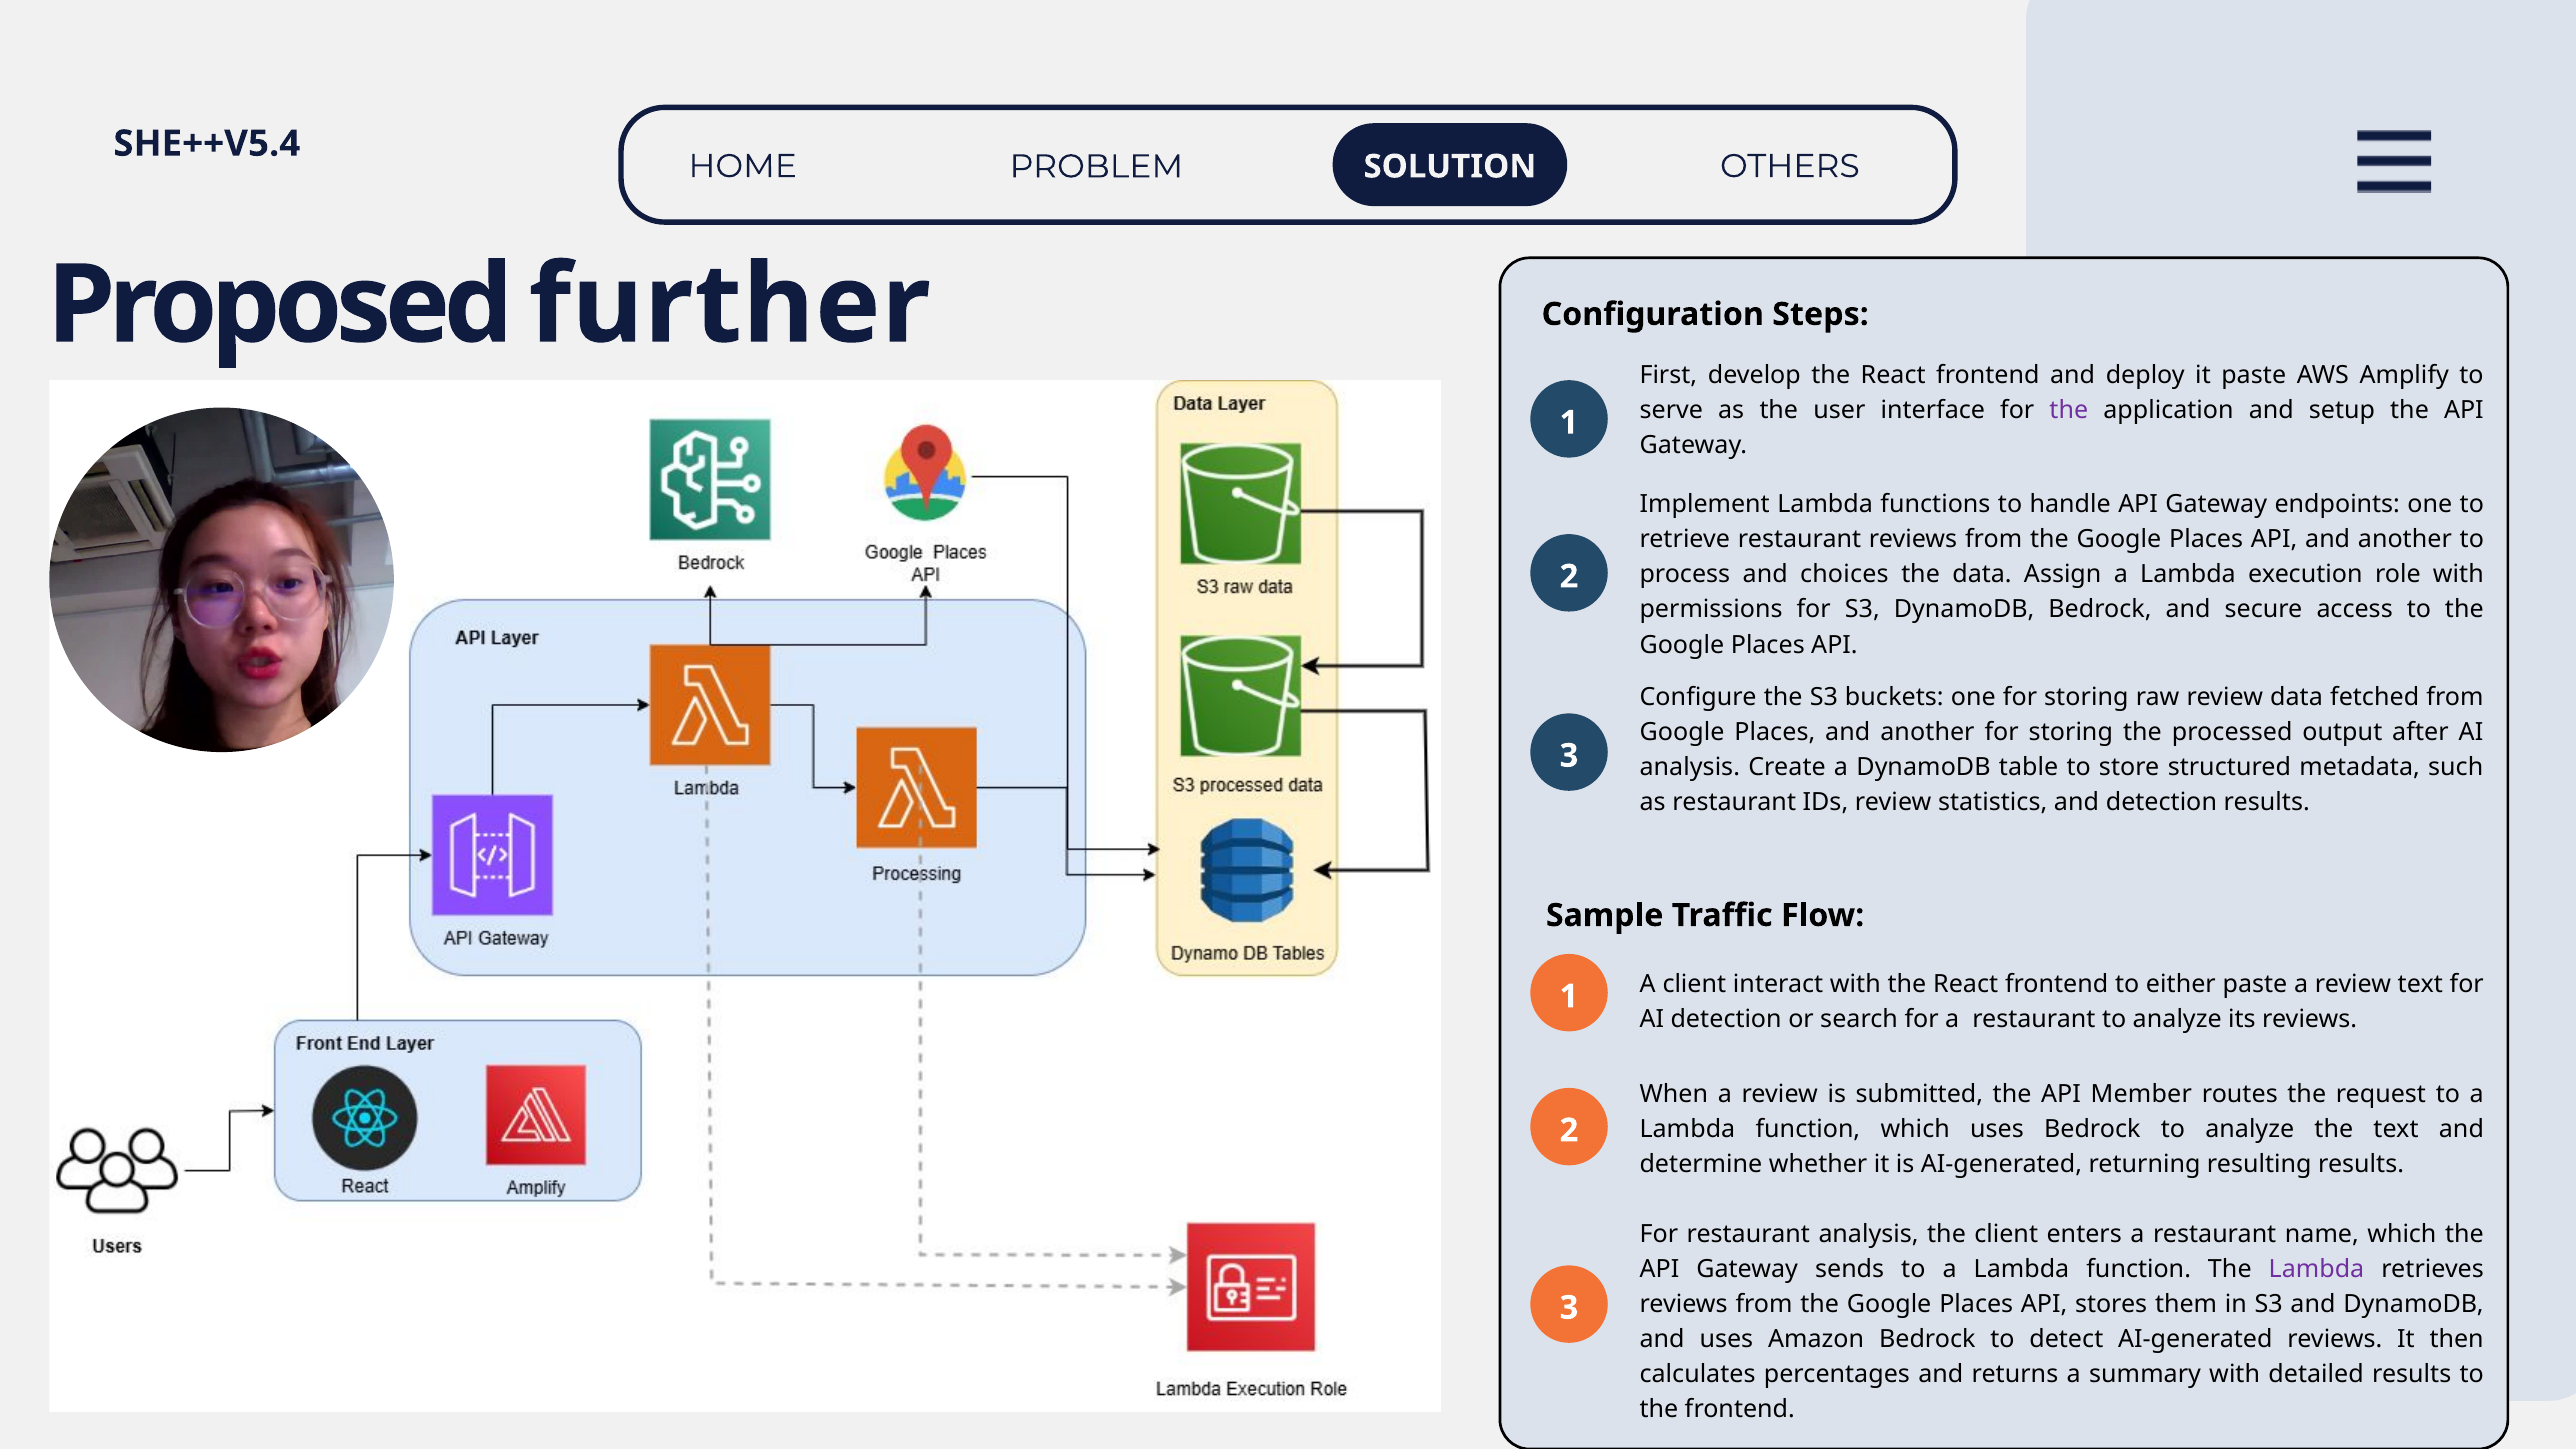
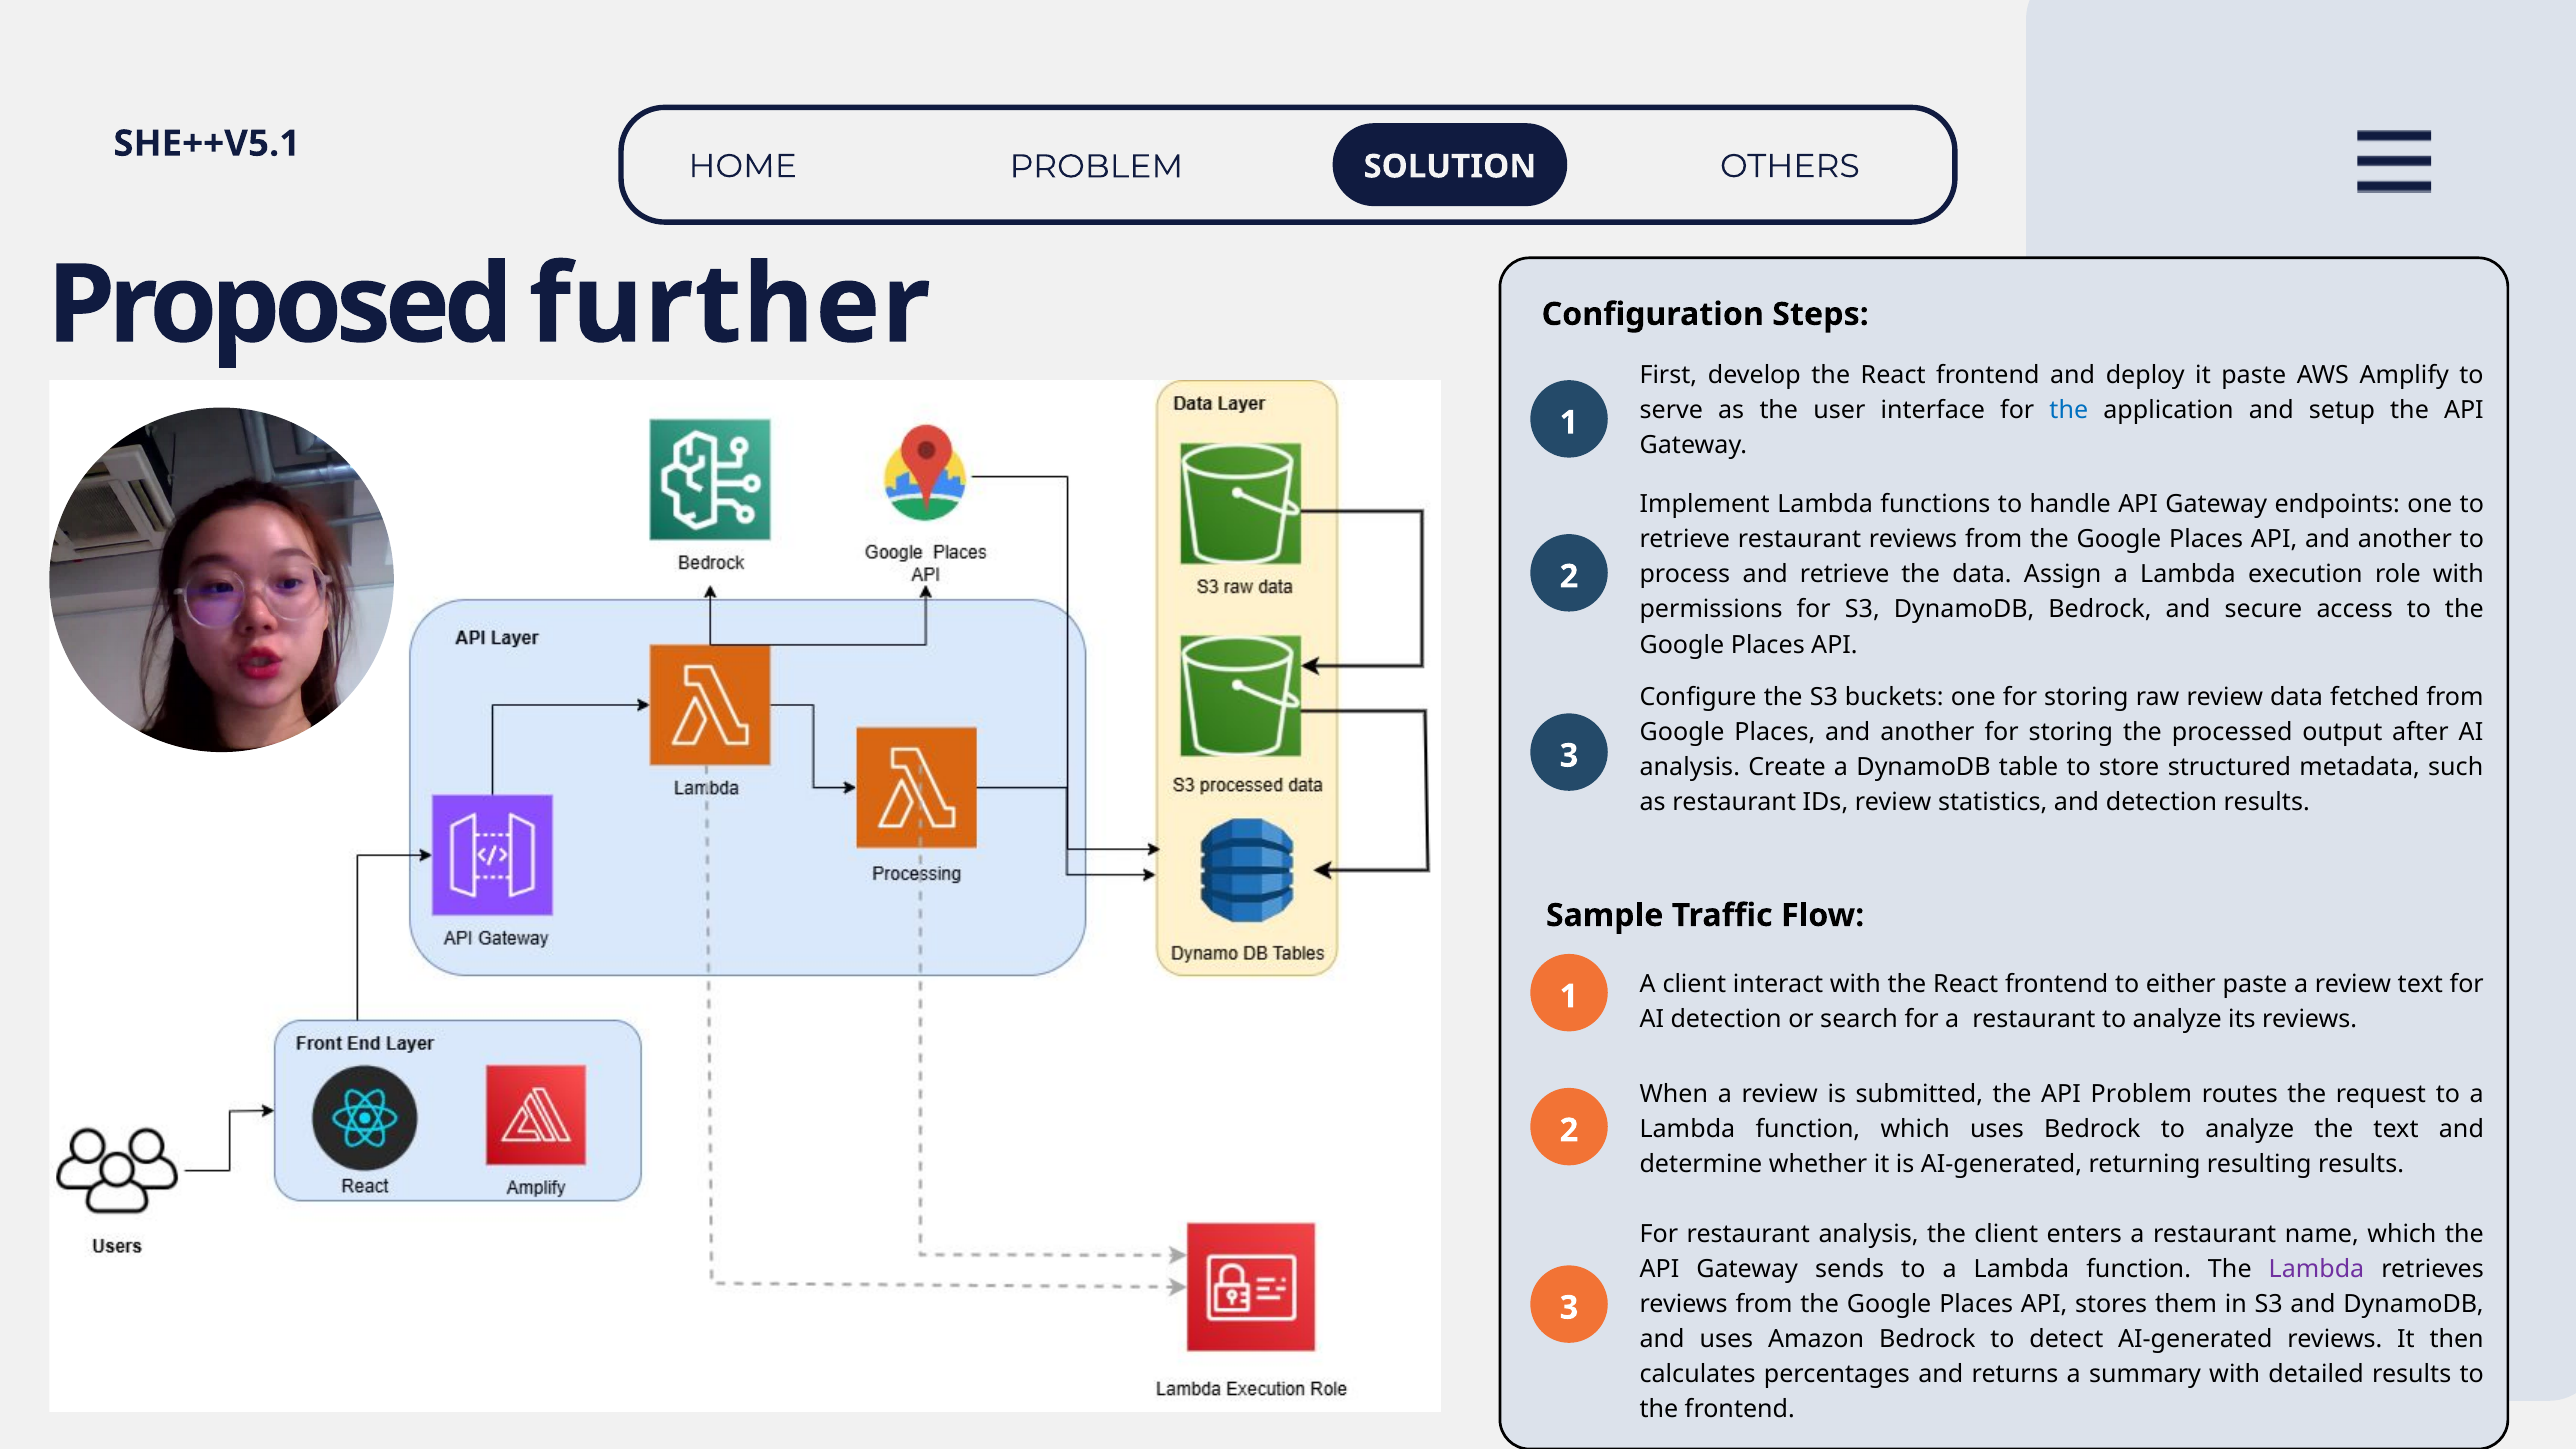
SHE++V5.4: SHE++V5.4 -> SHE++V5.1 (207, 144)
the colour: purple -> blue (2069, 410)
and choices: choices -> retrieve (1845, 575)
API Member: Member -> Problem (2141, 1095)
